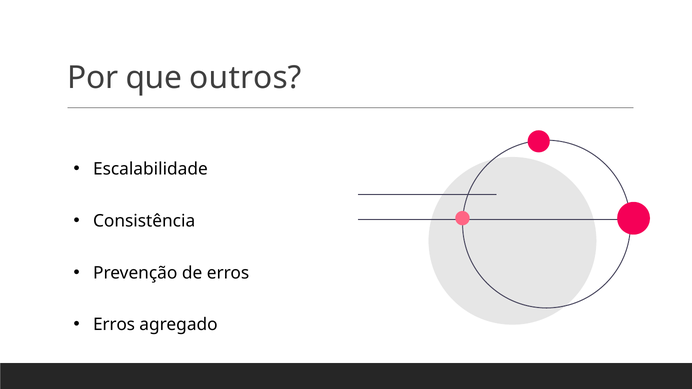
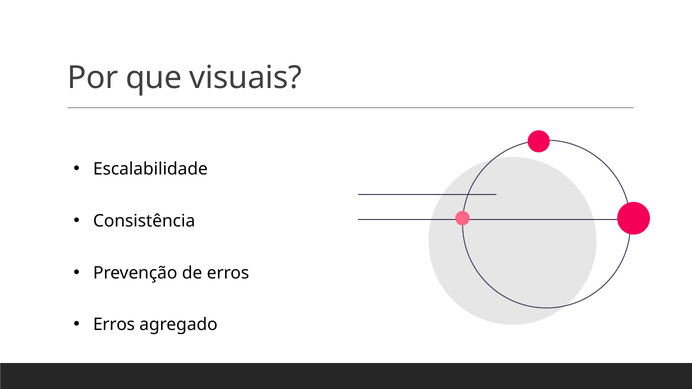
outros: outros -> visuais (246, 78)
